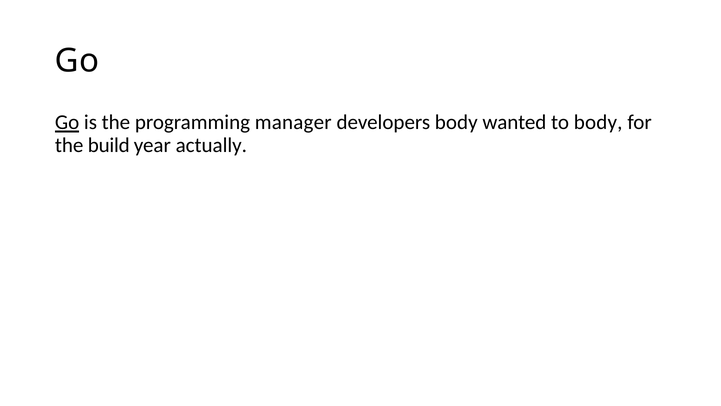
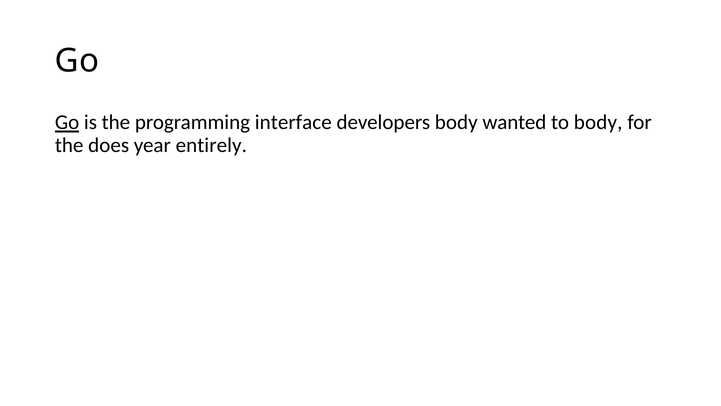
manager: manager -> interface (293, 122)
build: build -> does (109, 145)
actually: actually -> entirely (211, 145)
